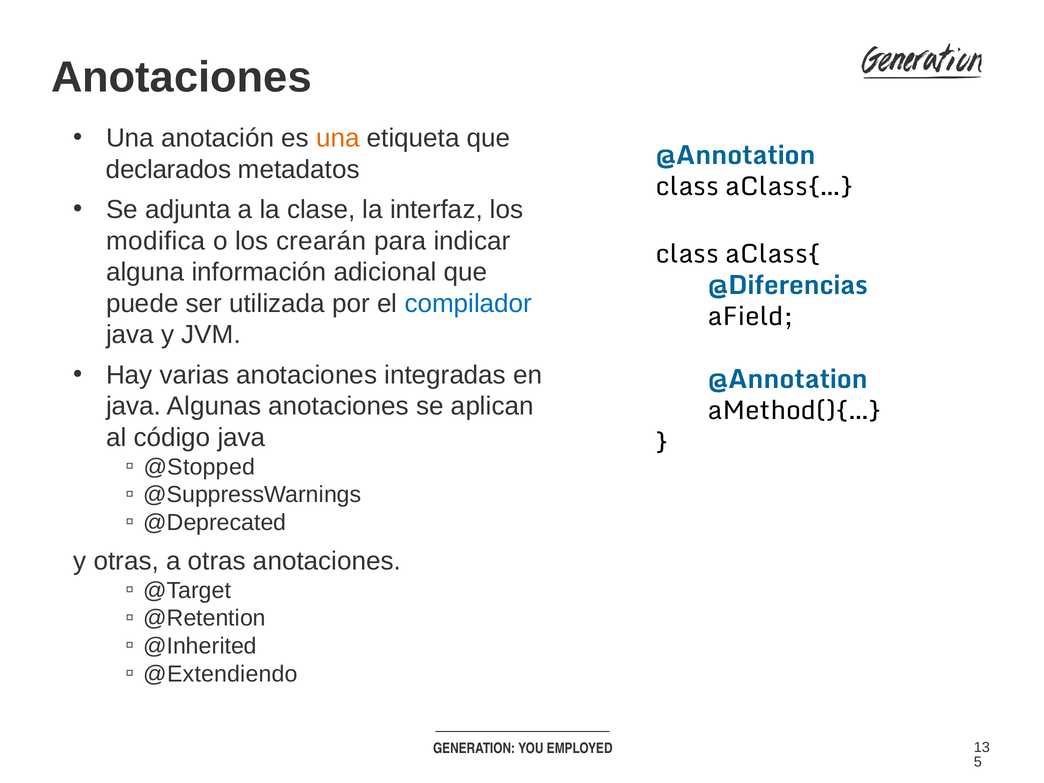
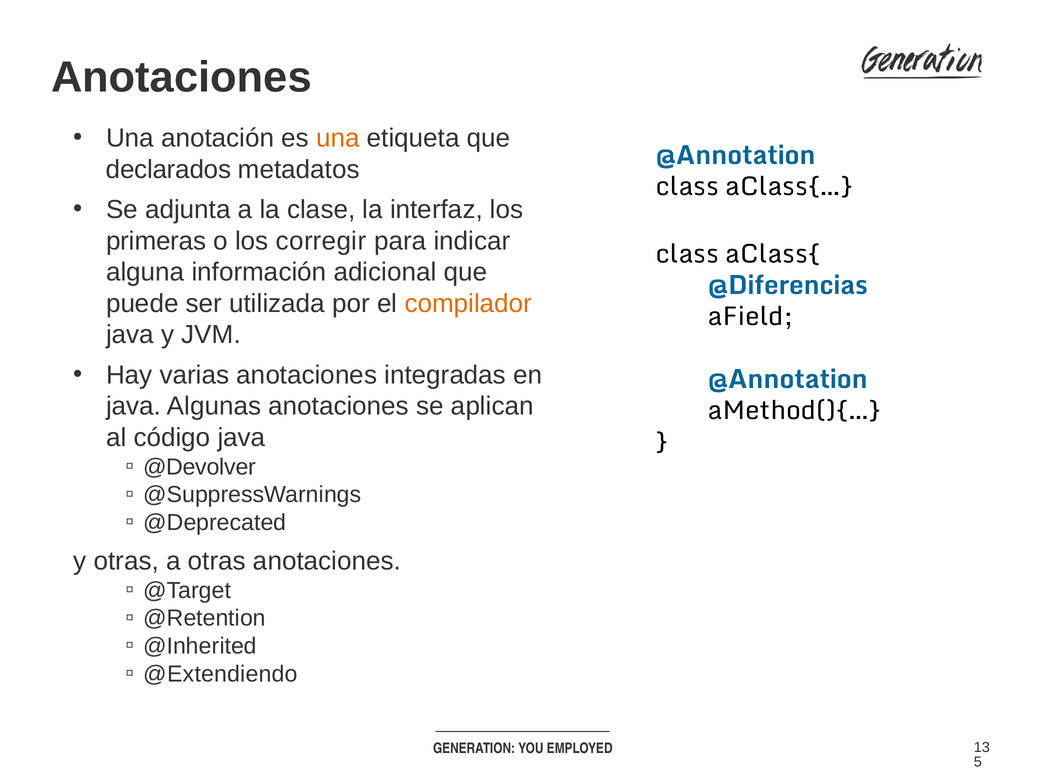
modifica: modifica -> primeras (156, 241)
crearán: crearán -> corregir (321, 241)
compilador colour: blue -> orange (468, 304)
@Stopped: @Stopped -> @Devolver (200, 467)
